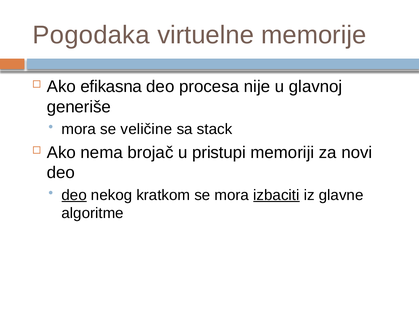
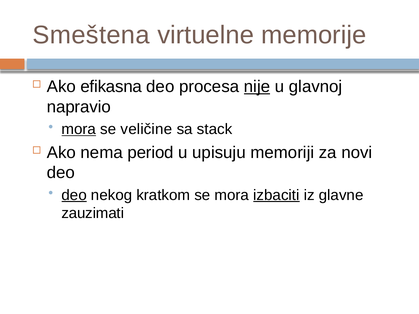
Pogodaka: Pogodaka -> Smeštena (91, 35)
nije underline: none -> present (257, 87)
generiše: generiše -> napravio (79, 107)
mora underline: none -> present (79, 129)
brojač: brojač -> period (151, 153)
pristupi: pristupi -> upisuju (219, 153)
algoritme: algoritme -> zauzimati (93, 213)
